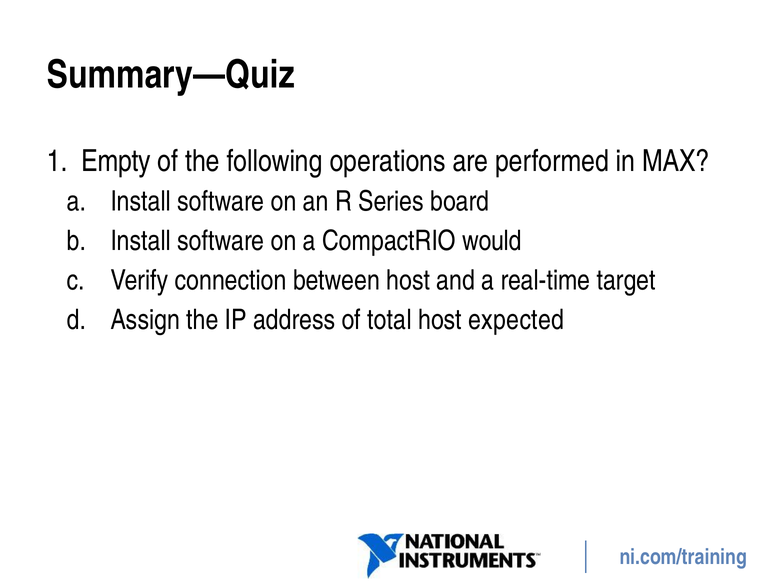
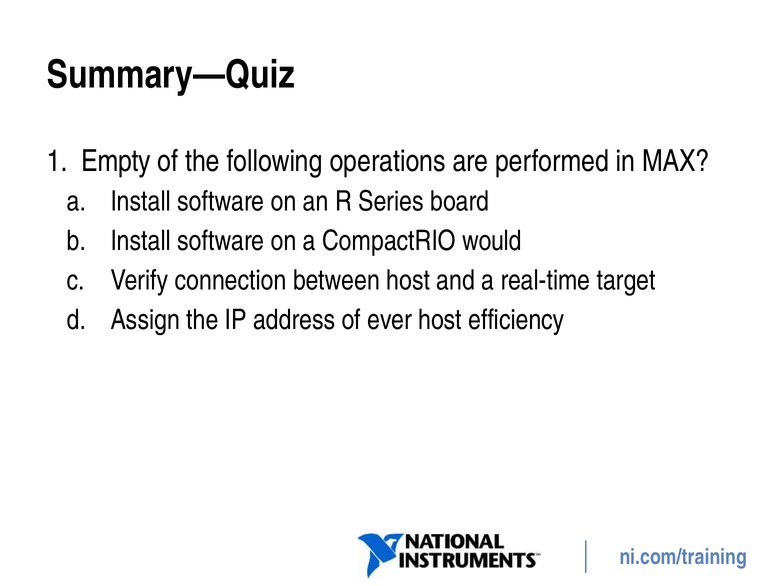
total: total -> ever (390, 320)
expected: expected -> efficiency (516, 320)
